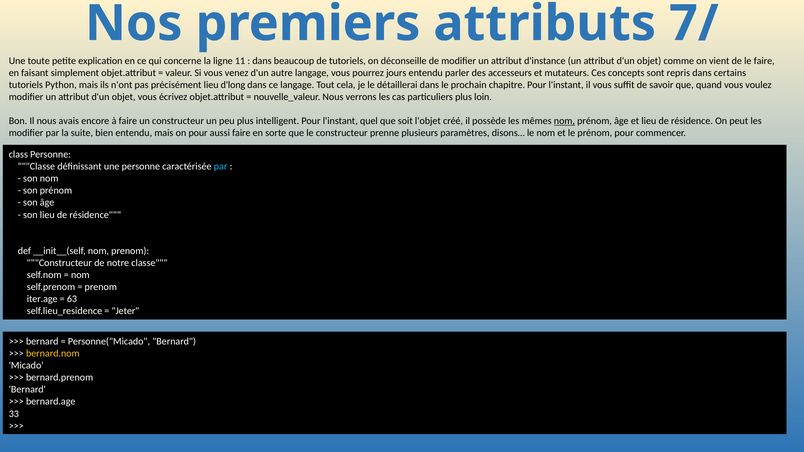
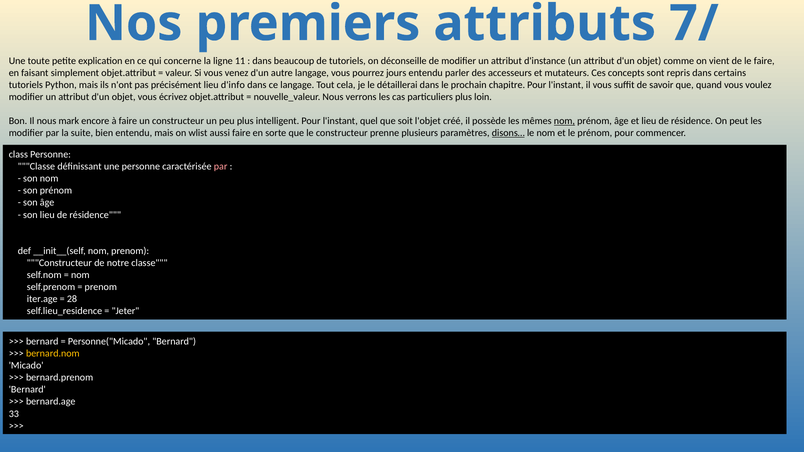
d'long: d'long -> d'info (233, 85)
avais: avais -> mark (69, 121)
on pour: pour -> wlist (198, 133)
disons… underline: none -> present (508, 133)
par colour: light blue -> pink (221, 167)
63: 63 -> 28 (72, 299)
